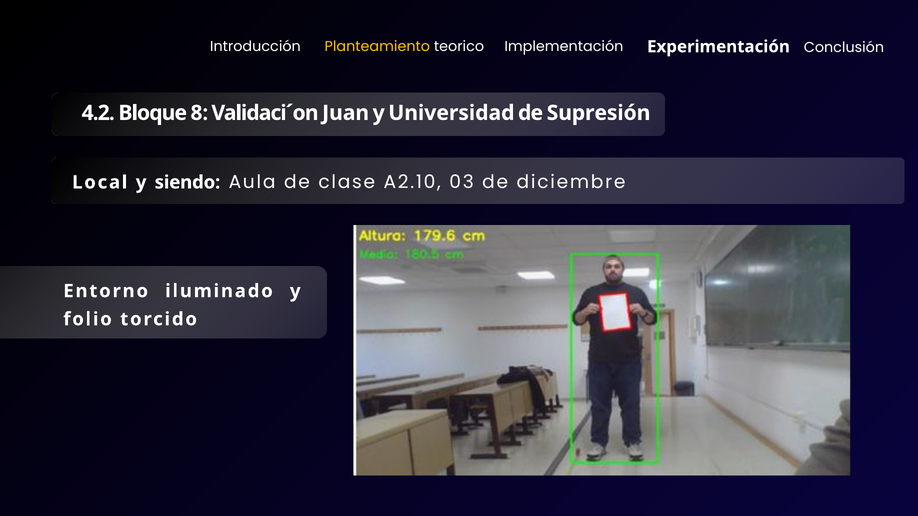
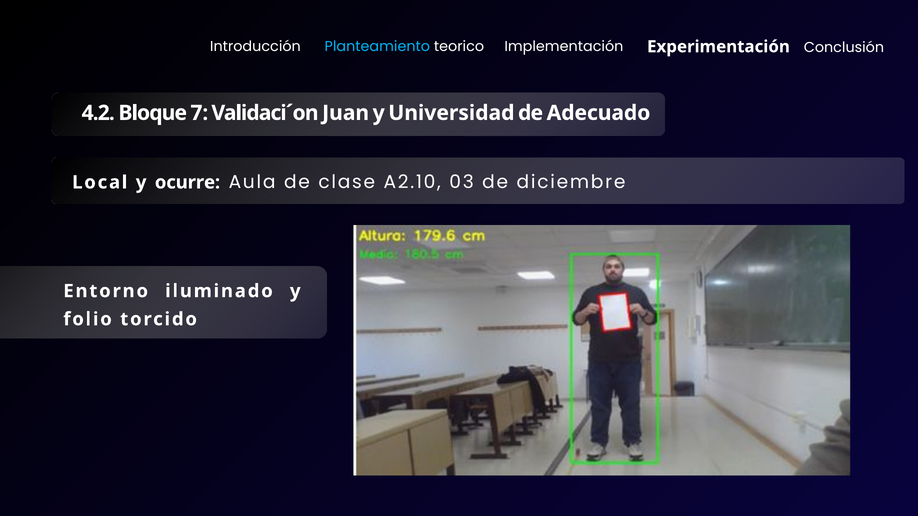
Planteamiento colour: yellow -> light blue (377, 46)
8: 8 -> 7 (199, 113)
Supresión: Supresión -> Adecuado (599, 113)
siendo: siendo -> ocurre (187, 182)
